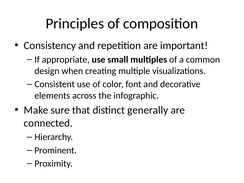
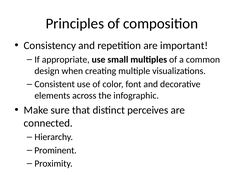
generally: generally -> perceives (148, 110)
